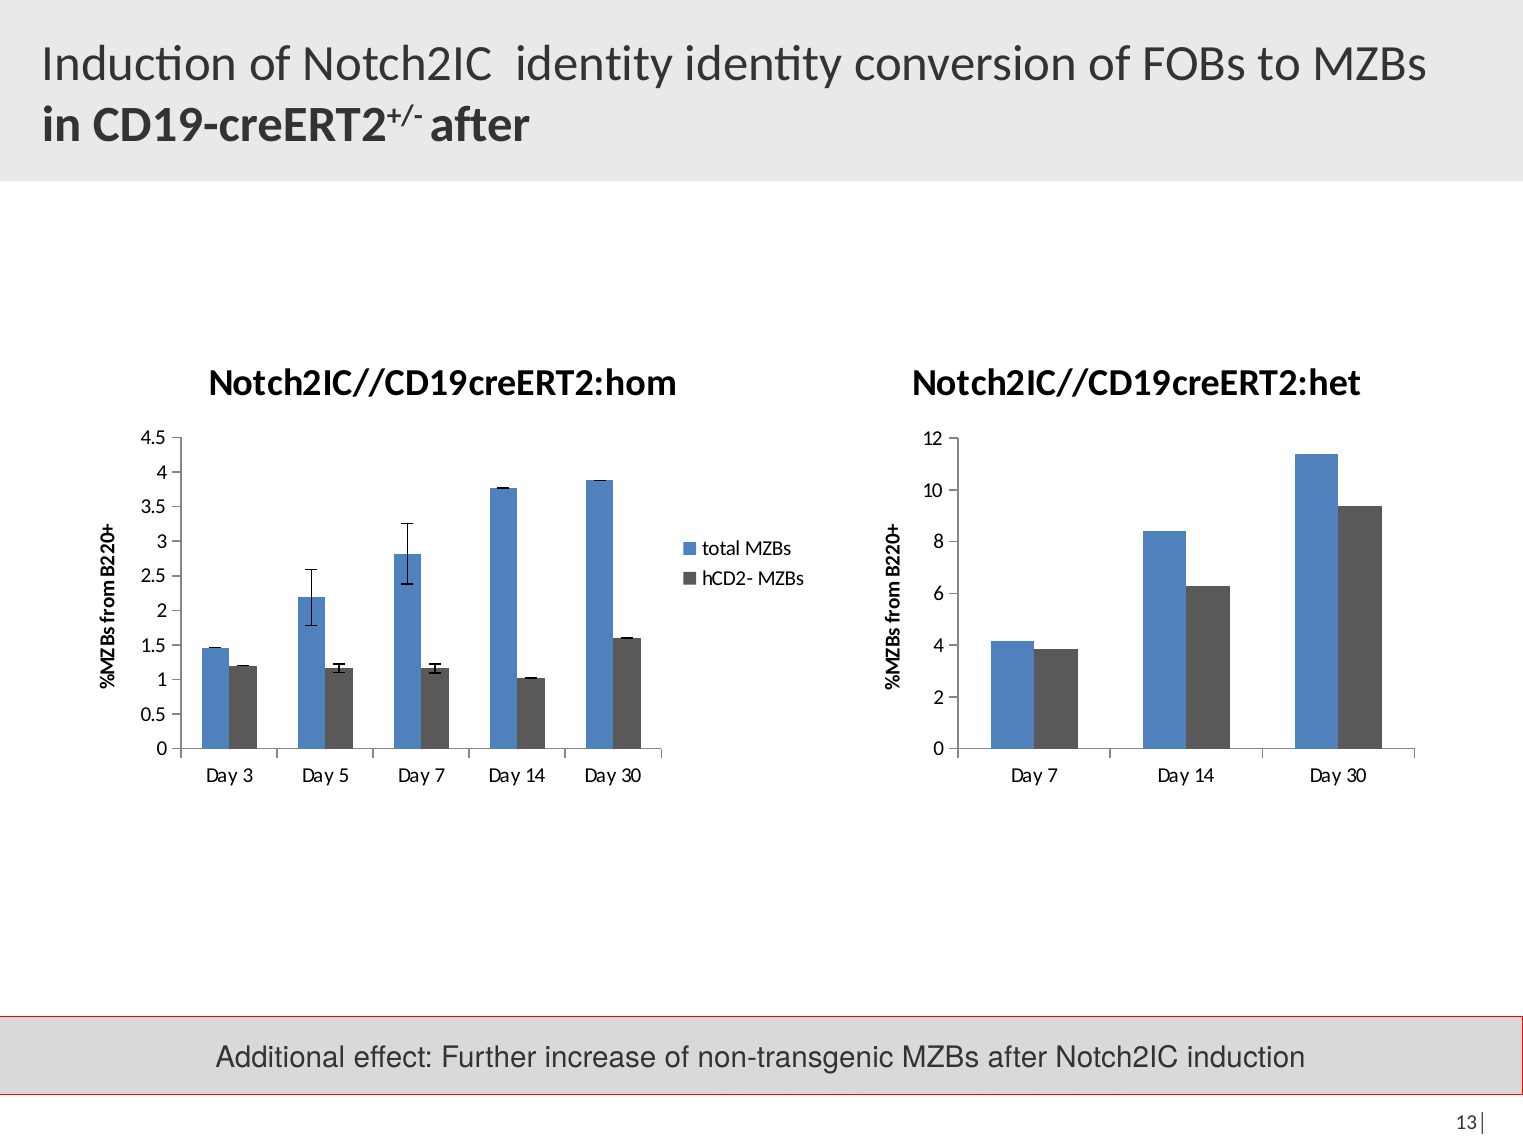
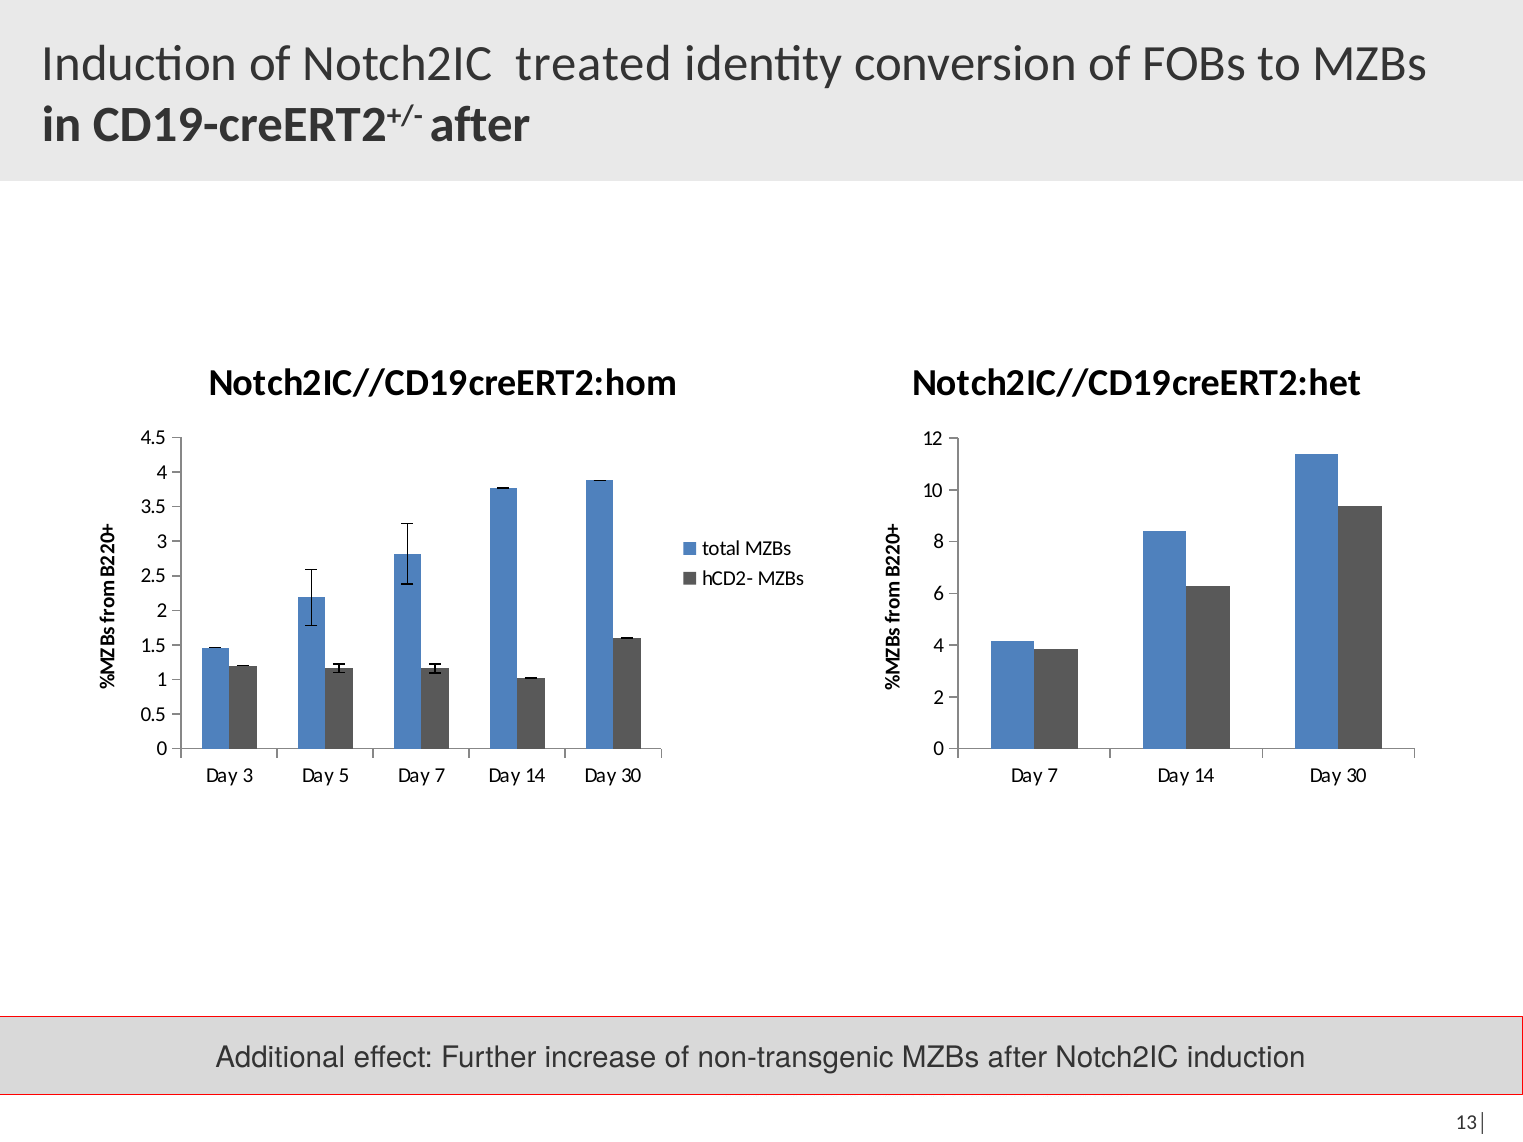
Notch2IC identity: identity -> treated (594, 64)
